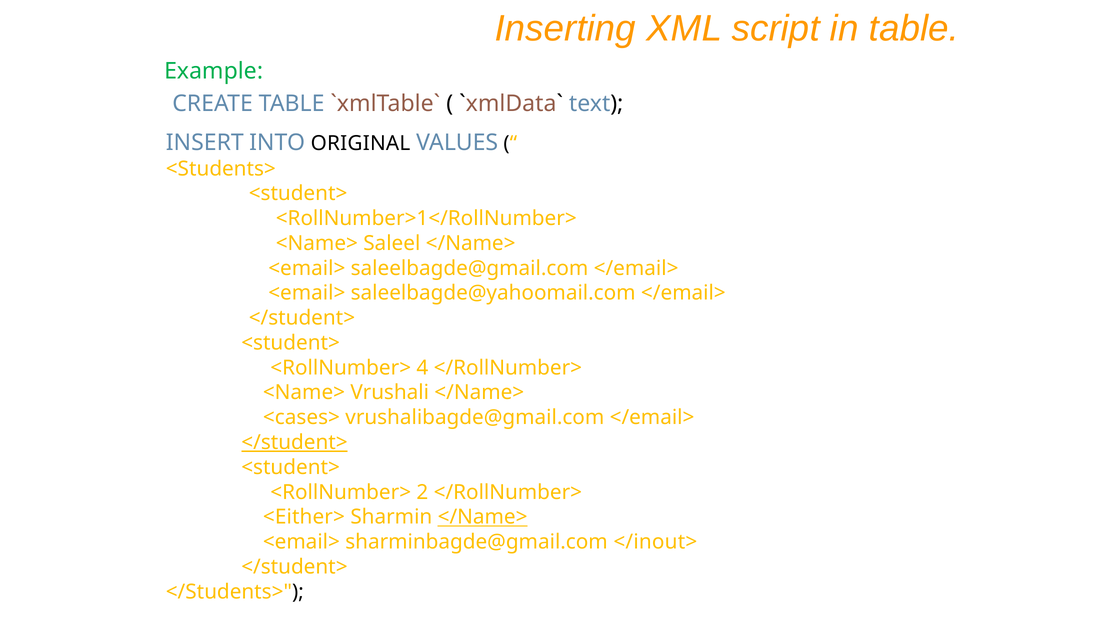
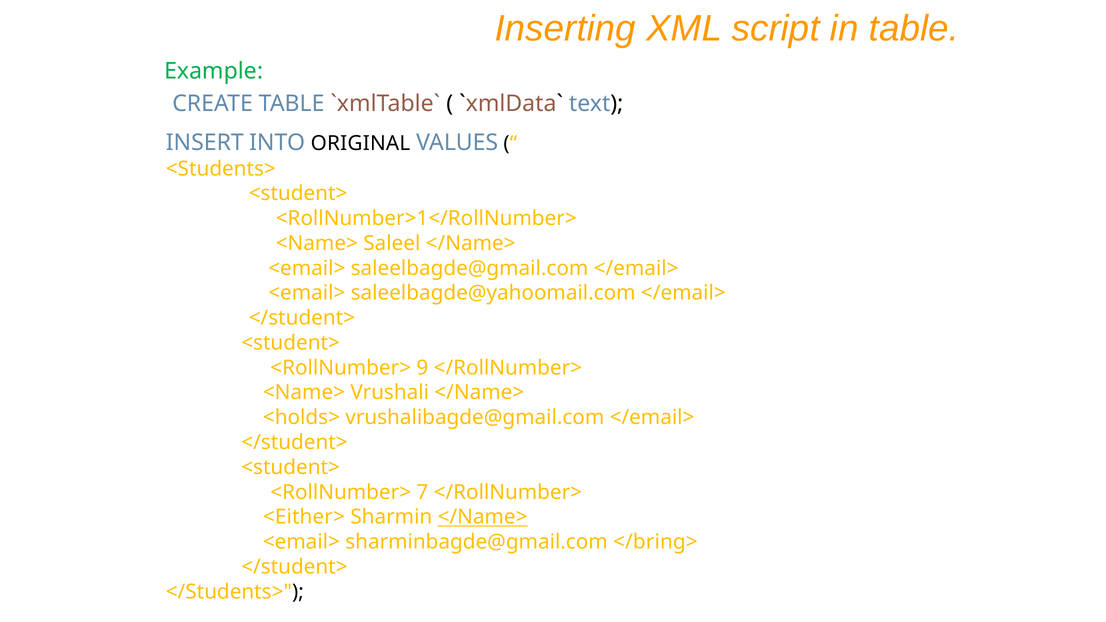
4: 4 -> 9 (422, 368)
<cases>: <cases> -> <holds> (301, 418)
</student> underline: present -> none (295, 442)
2: 2 -> 7 (422, 492)
</inout>: </inout> -> </bring> (655, 542)
